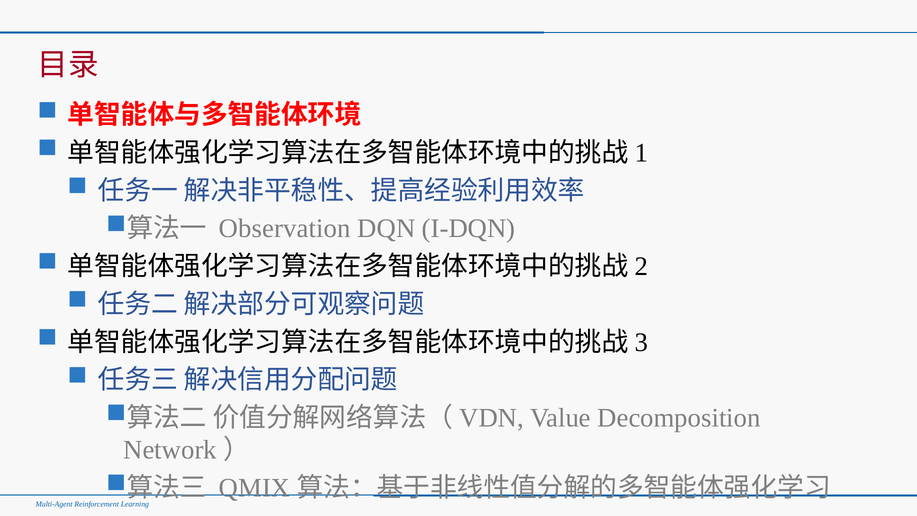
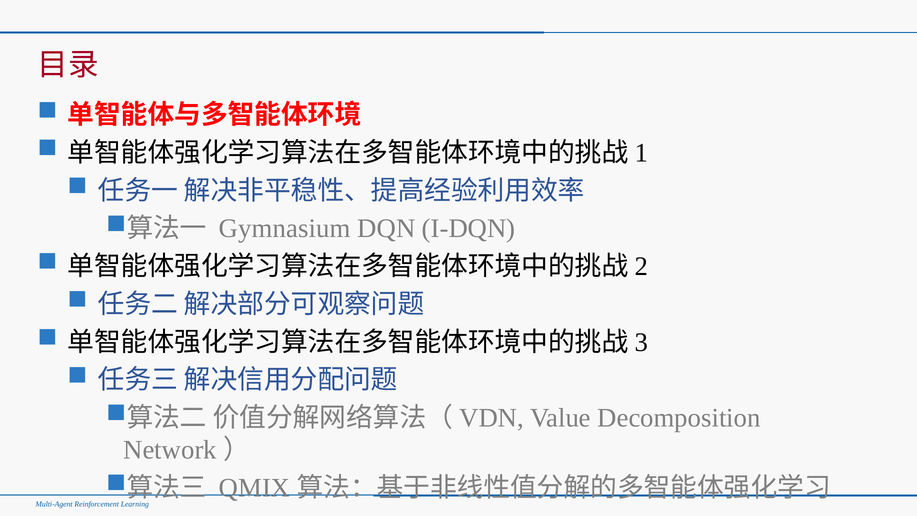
Observation: Observation -> Gymnasium (285, 229)
